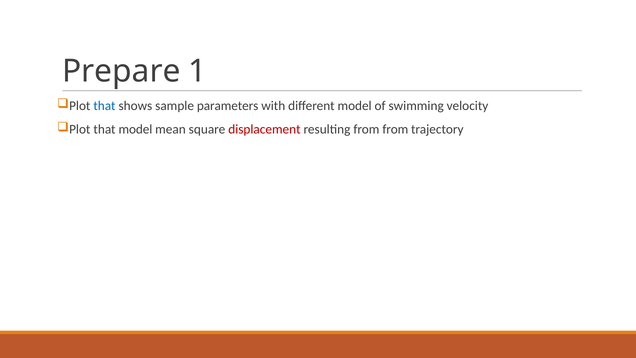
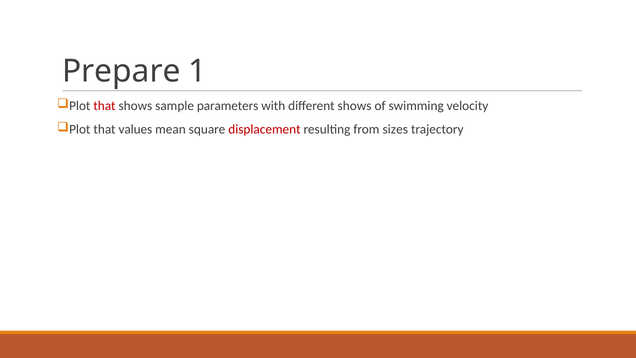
that colour: blue -> red (104, 106)
different model: model -> shows (355, 106)
that model: model -> values (135, 129)
from from: from -> sizes (395, 129)
